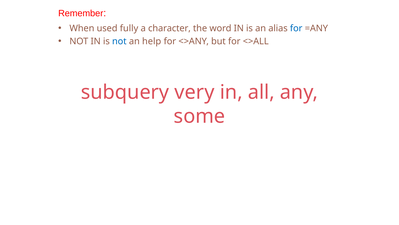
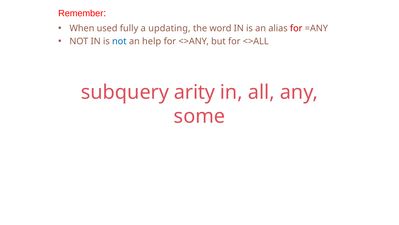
character: character -> updating (169, 28)
for colour: blue -> red (296, 28)
very: very -> arity (195, 92)
